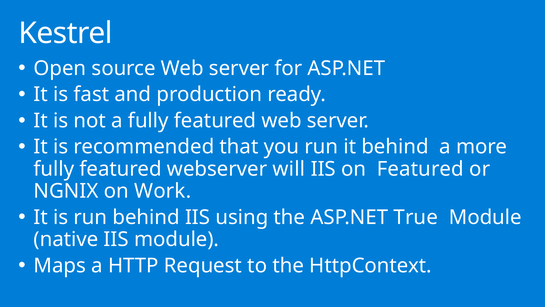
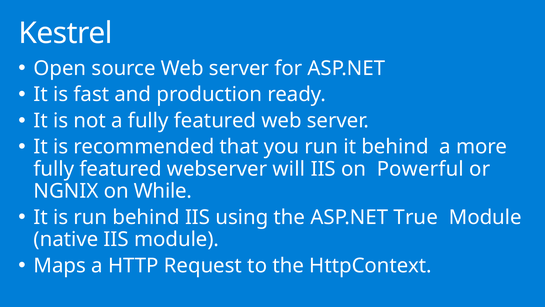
on Featured: Featured -> Powerful (420, 169)
Work: Work -> While (163, 191)
